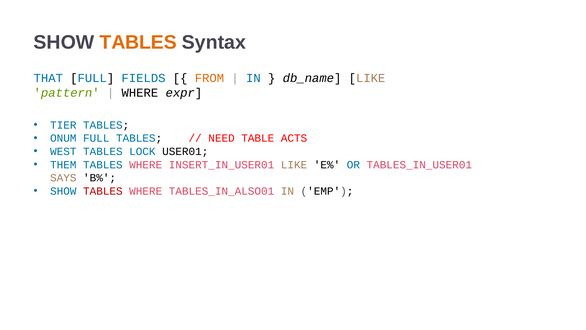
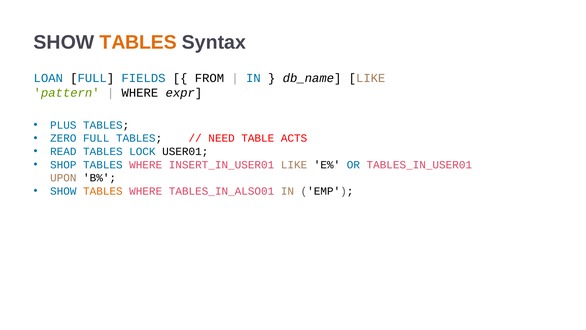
THAT: THAT -> LOAN (48, 78)
FROM colour: orange -> black (209, 78)
TIER: TIER -> PLUS (63, 125)
ONUM: ONUM -> ZERO (63, 138)
WEST: WEST -> READ (63, 151)
THEM: THEM -> SHOP (63, 165)
SAYS: SAYS -> UPON (63, 178)
TABLES colour: red -> orange (103, 191)
